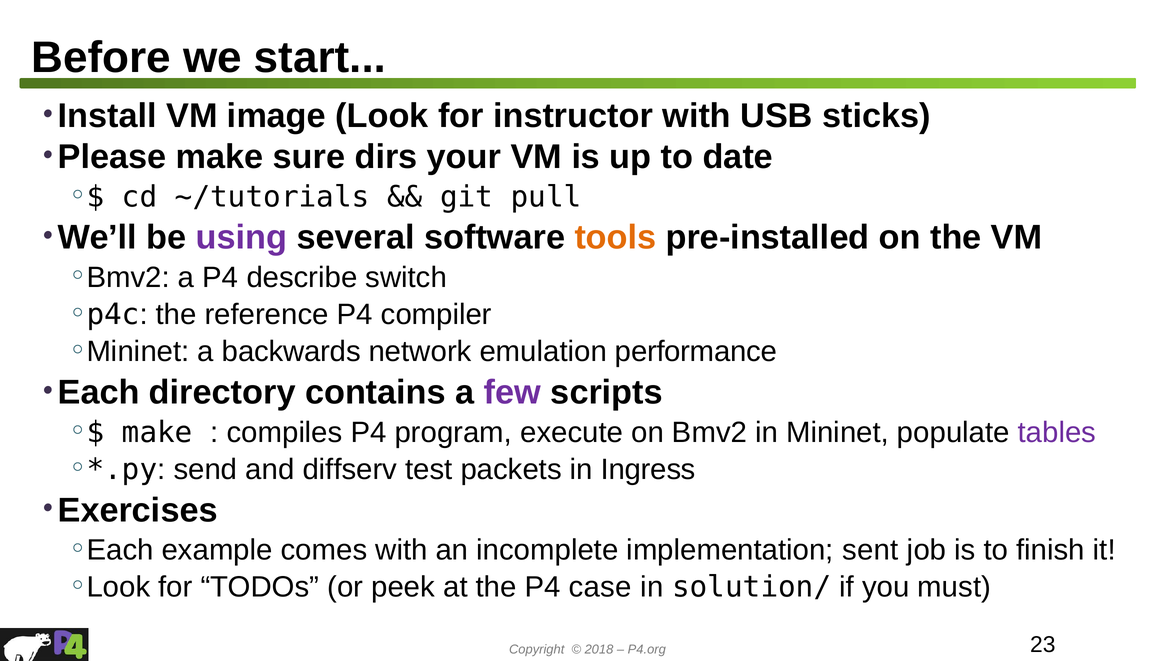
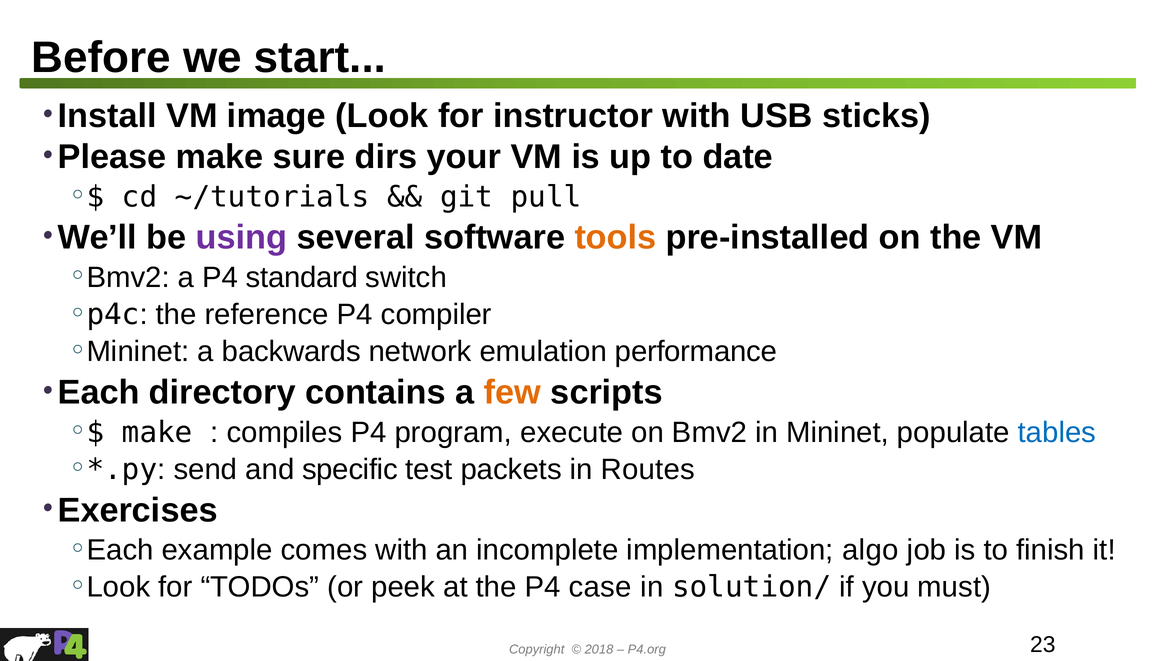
describe: describe -> standard (302, 278)
few colour: purple -> orange (512, 392)
tables colour: purple -> blue (1057, 432)
diffserv: diffserv -> specific (350, 470)
Ingress: Ingress -> Routes (648, 470)
sent: sent -> algo (870, 550)
